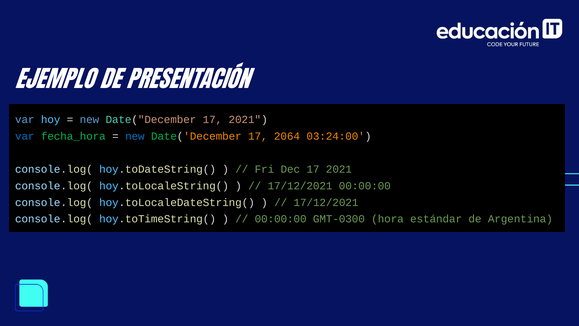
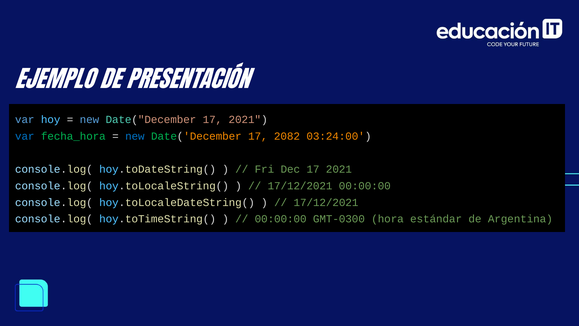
2064: 2064 -> 2082 (287, 136)
